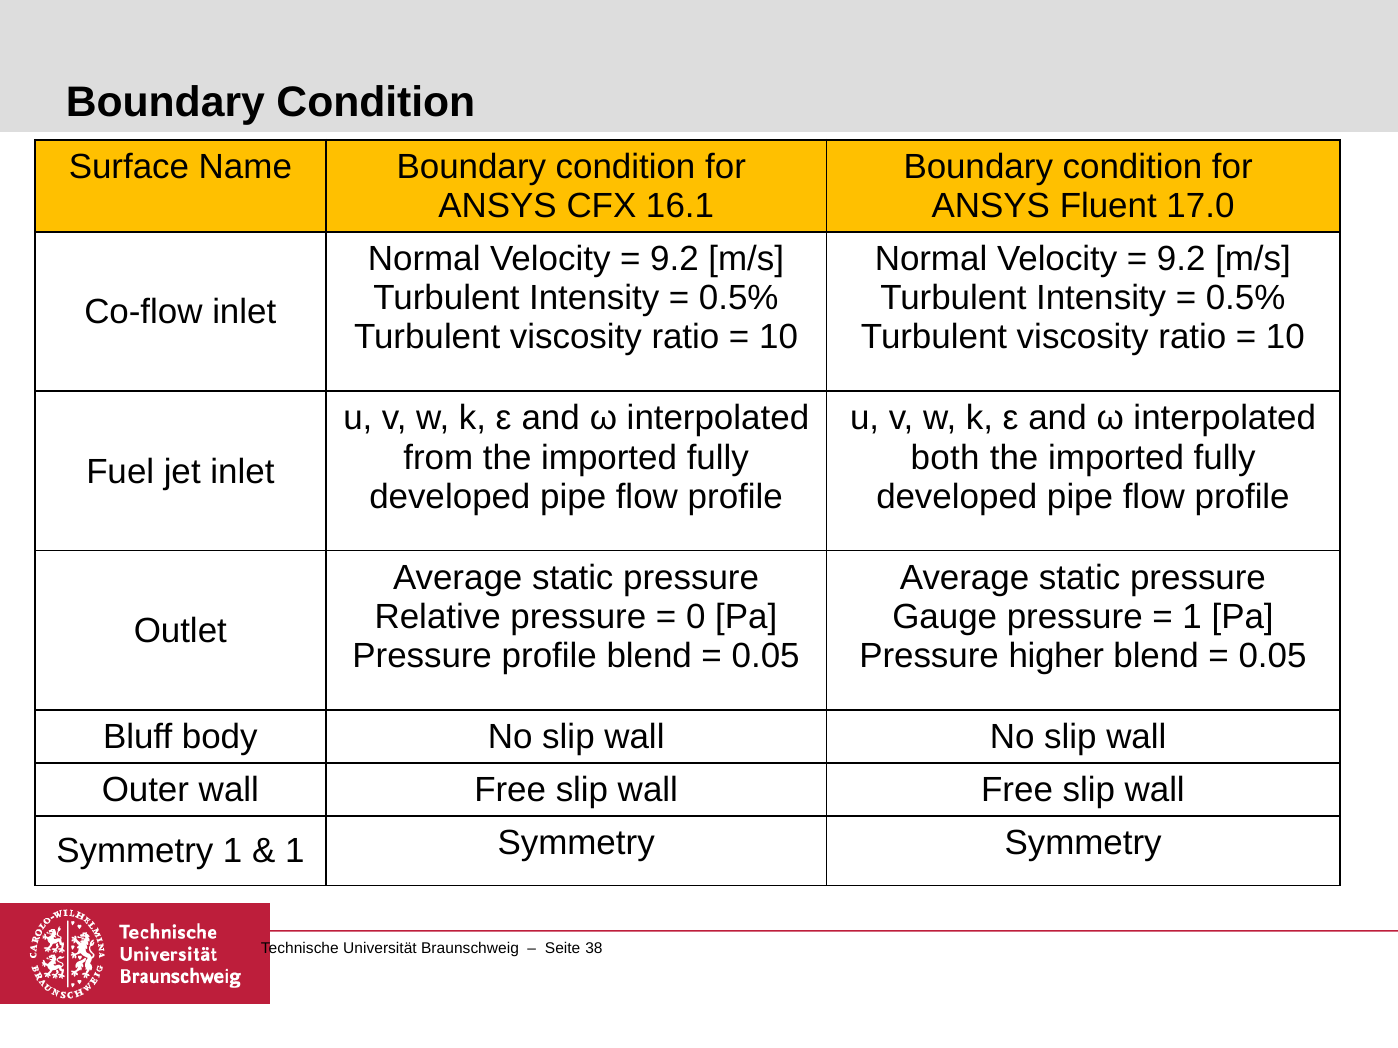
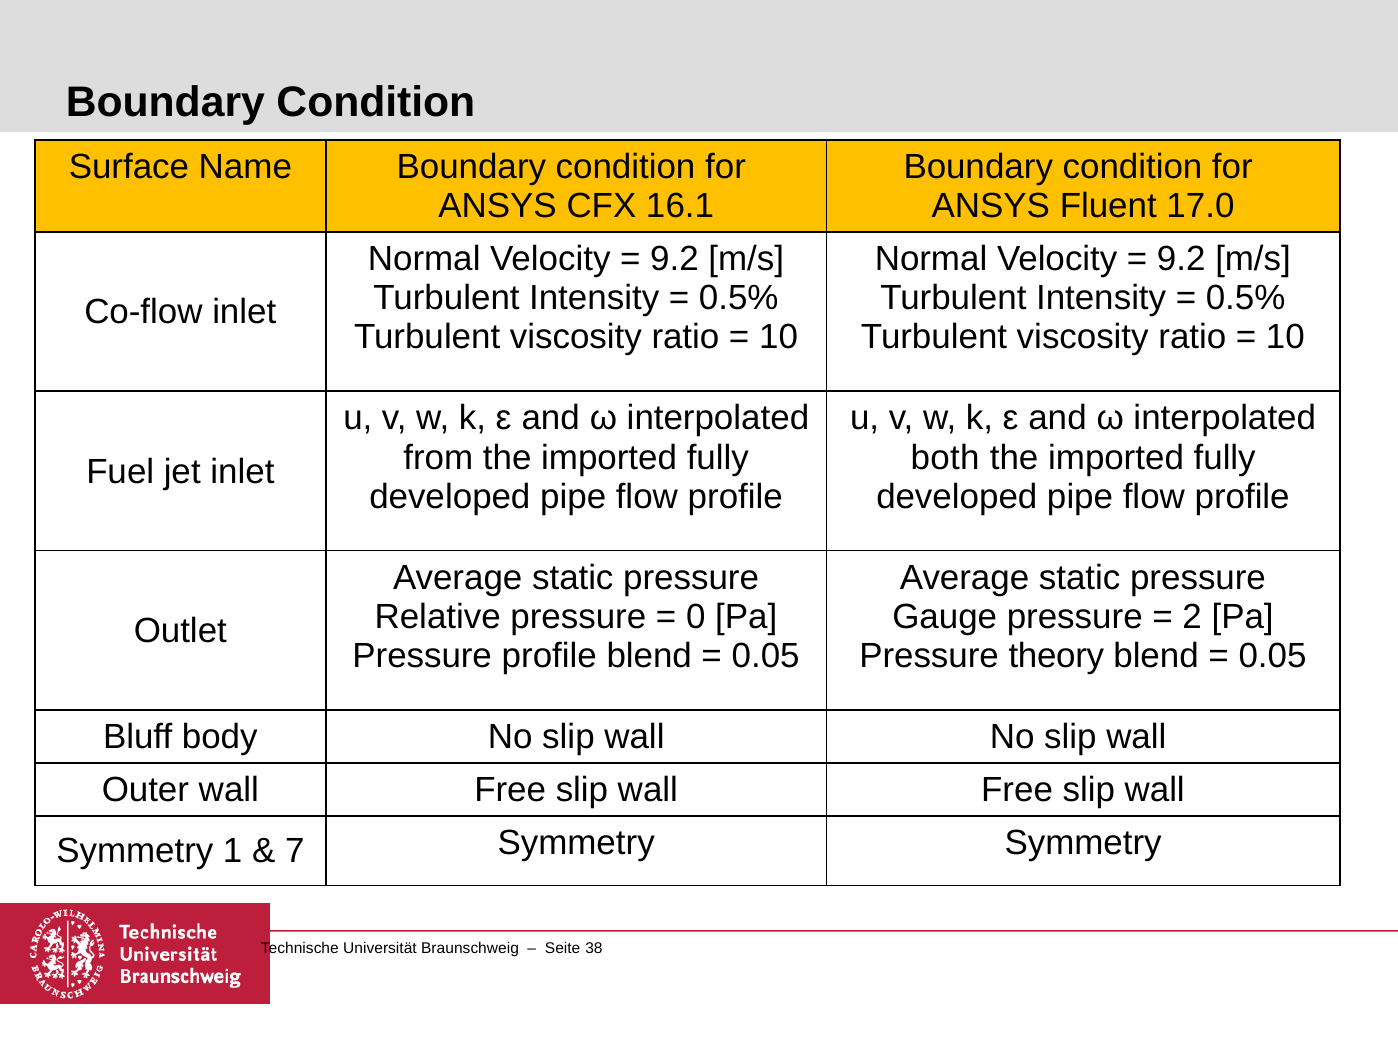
1: 1 -> 2 (1192, 617)
higher: higher -> theory (1056, 656)
1: 1 -> 7 (295, 852)
